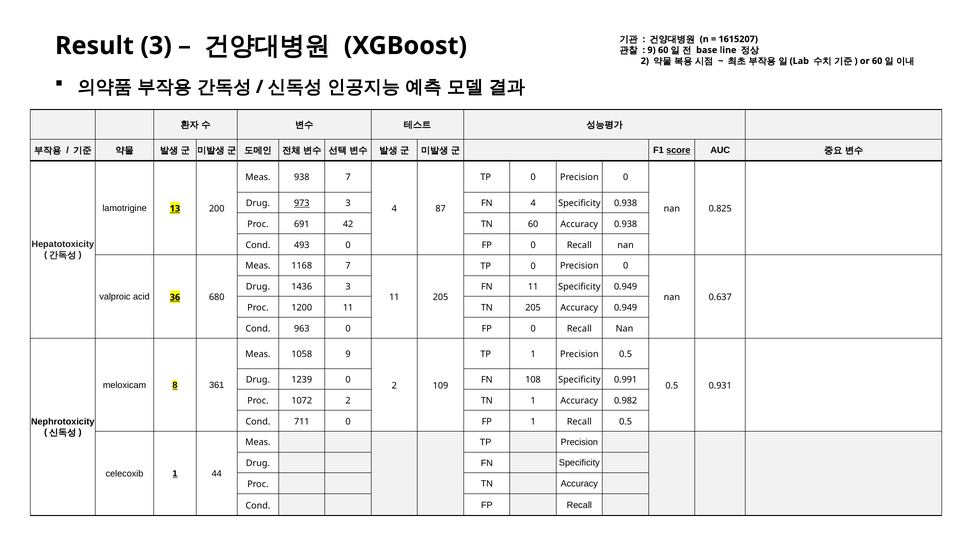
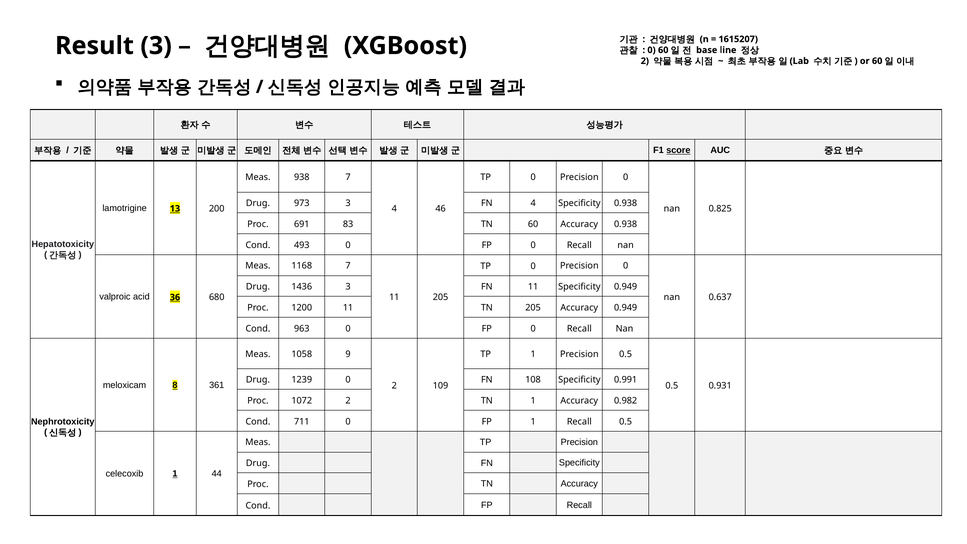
9: 9 -> 0 (652, 50)
973 underline: present -> none (302, 203)
87: 87 -> 46 (441, 209)
42: 42 -> 83 (348, 224)
